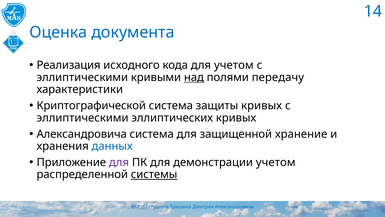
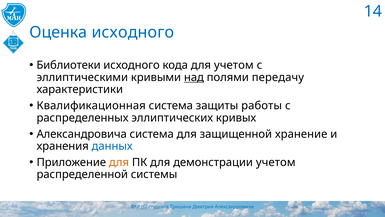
Оценка документа: документа -> исходного (133, 32)
Реализация: Реализация -> Библиотеки (69, 65)
Криптографической: Криптографической -> Квалификационная (91, 105)
защиты кривых: кривых -> работы (262, 105)
эллиптическими: эллиптическими -> распределенных (83, 118)
для colour: purple -> orange (119, 162)
системы underline: present -> none (154, 174)
